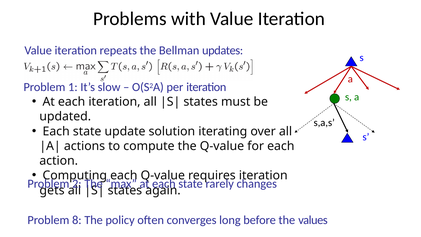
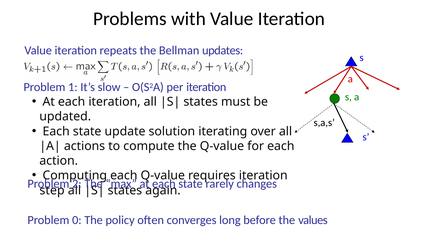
gets: gets -> step (52, 190)
8: 8 -> 0 (77, 220)
